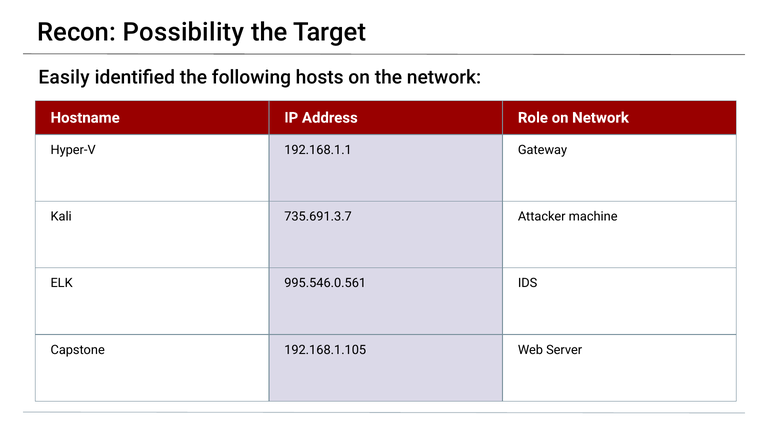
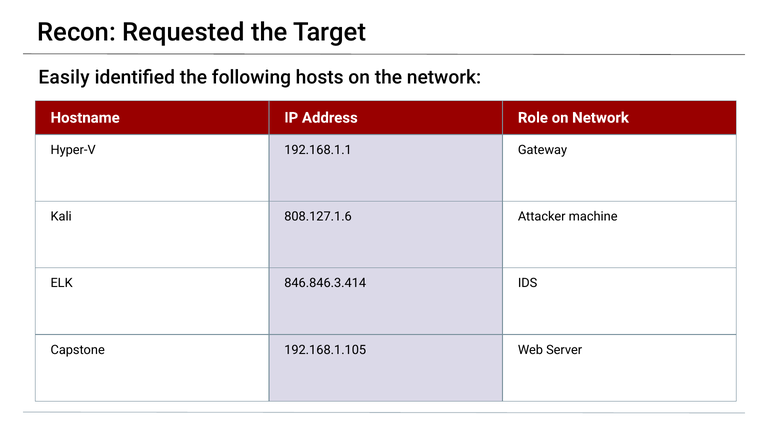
Possibility: Possibility -> Requested (183, 33)
735.691.3.7: 735.691.3.7 -> 808.127.1.6 (318, 217)
995.546.0.561: 995.546.0.561 -> 846.846.3.414 (325, 283)
